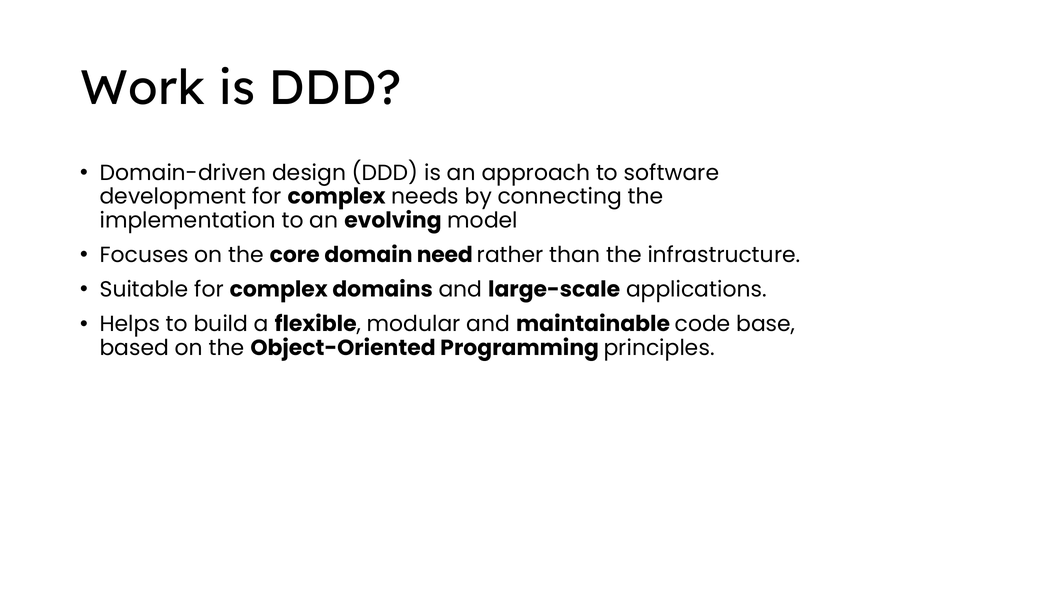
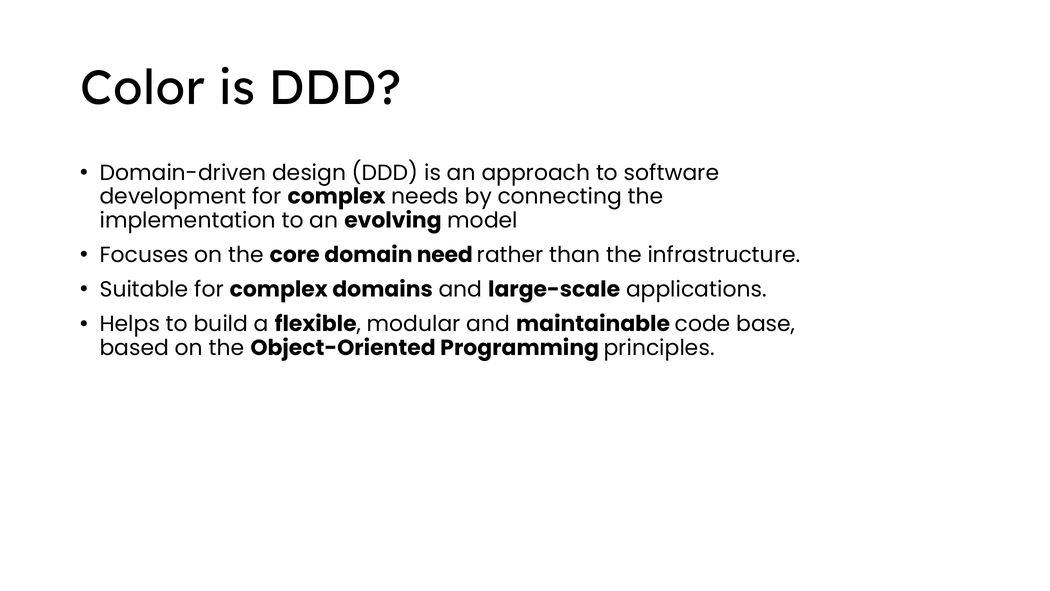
Work: Work -> Color (143, 88)
